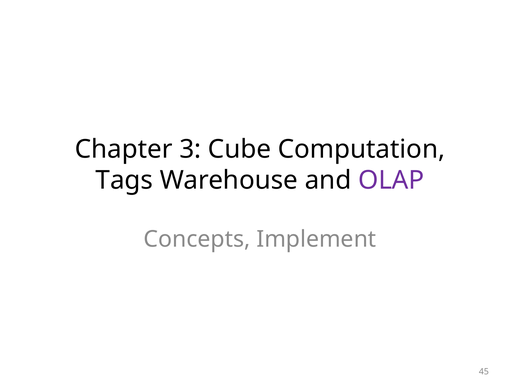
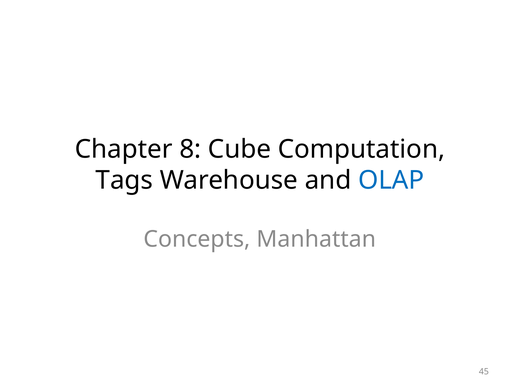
3: 3 -> 8 (190, 149)
OLAP colour: purple -> blue (391, 180)
Implement: Implement -> Manhattan (316, 239)
